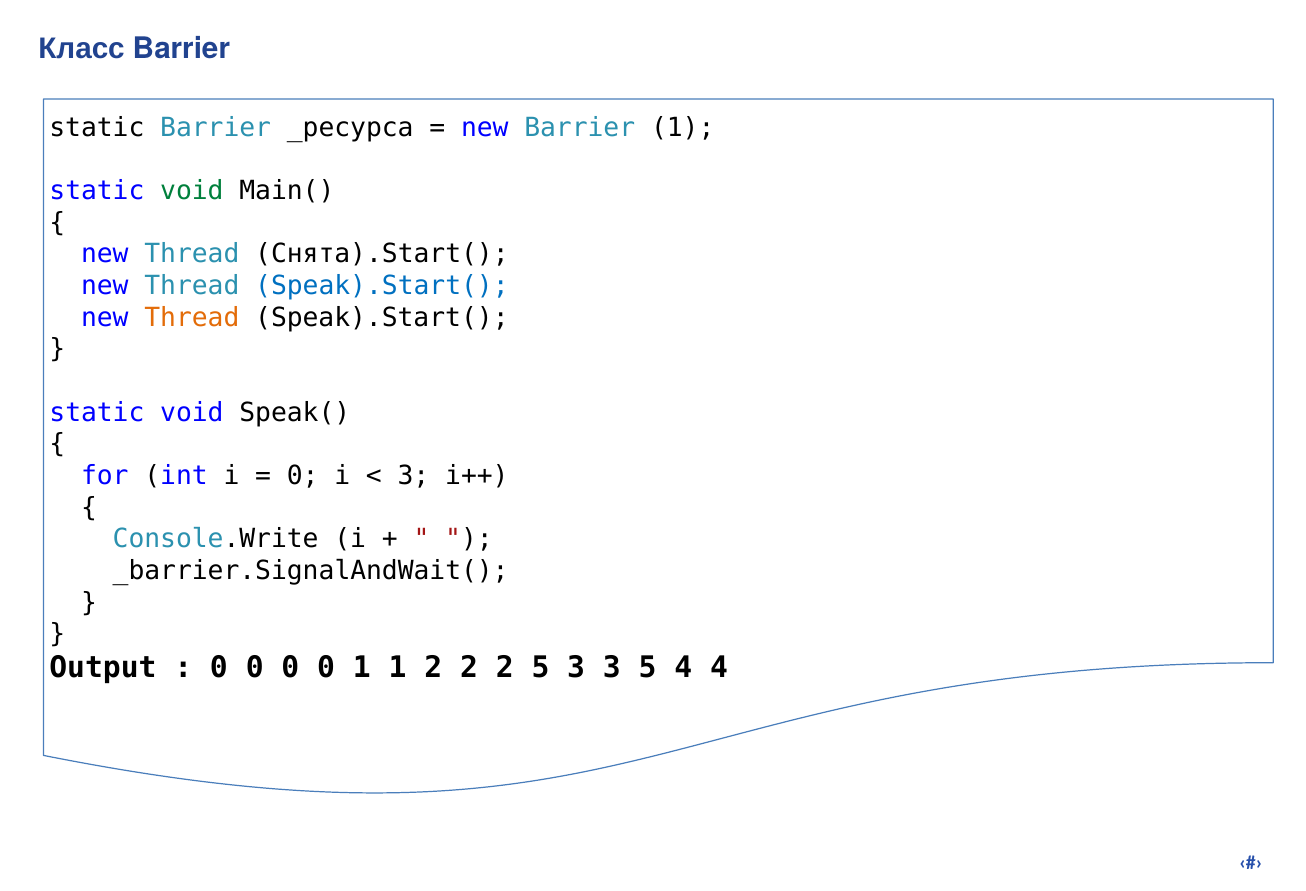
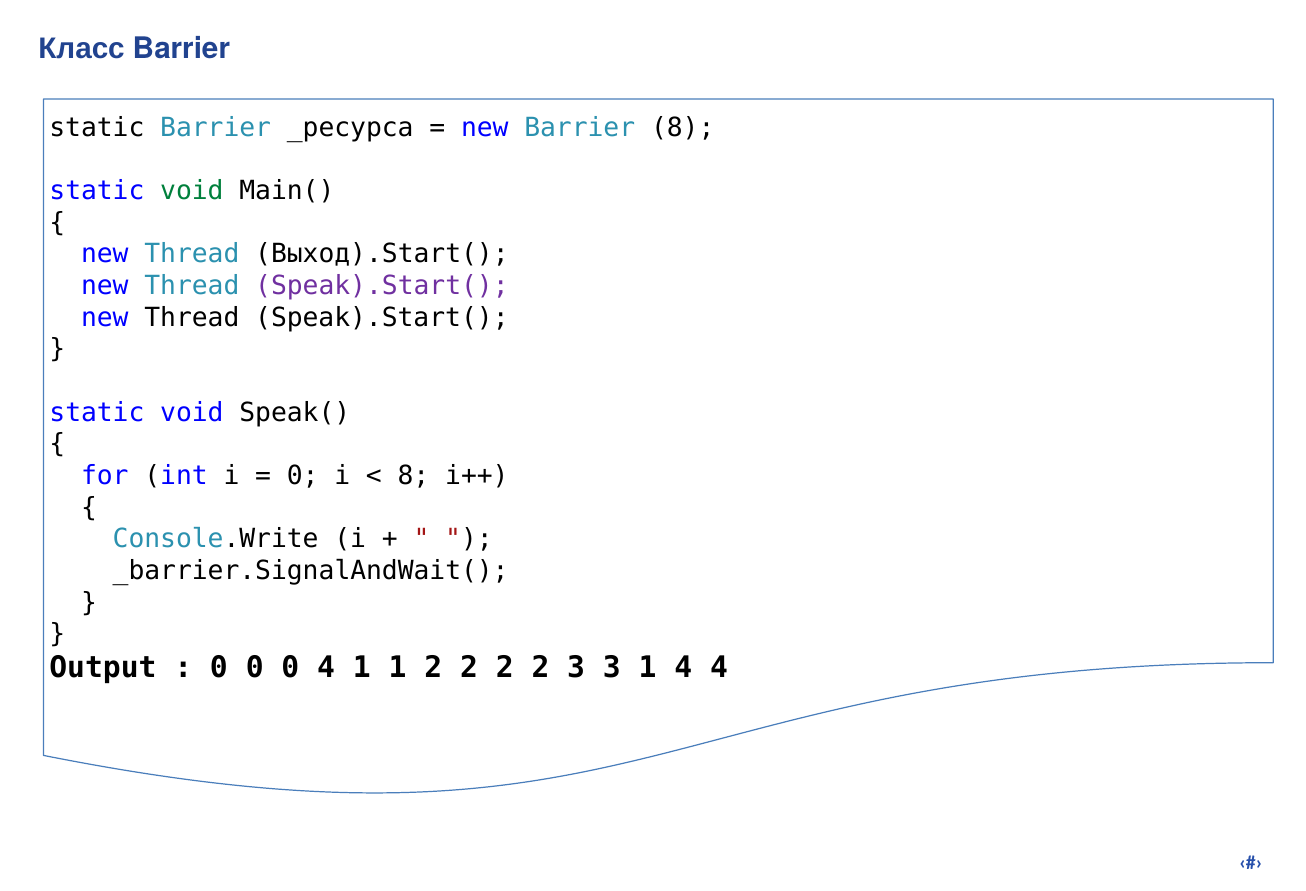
Barrier 1: 1 -> 8 (683, 127)
Снята).Start(: Снята).Start( -> Выход).Start( (382, 254)
Speak).Start( colour: blue -> purple (382, 286)
Thread colour: orange -> black (192, 317)
3: 3 -> 8 (413, 475)
0 0 0 0: 0 -> 4 (326, 667)
2 2 2 5: 5 -> 2 (540, 667)
3 5: 5 -> 1 (648, 667)
